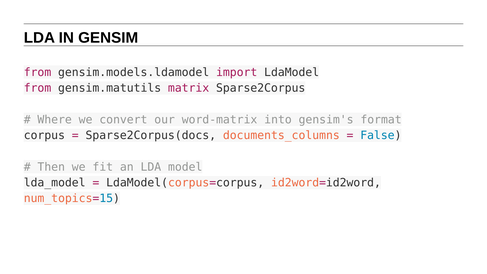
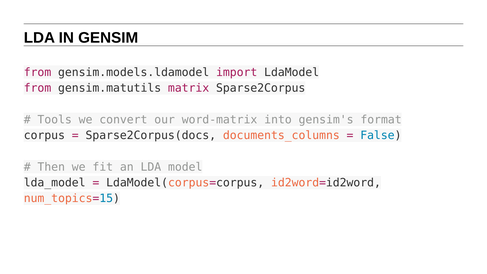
Where: Where -> Tools (55, 119)
